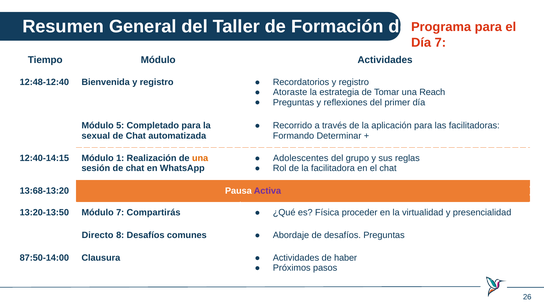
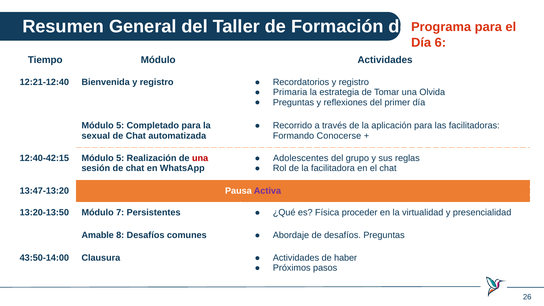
Día 7: 7 -> 6 (440, 42)
12:48-12:40: 12:48-12:40 -> 12:21-12:40 (44, 82)
Atoraste: Atoraste -> Primaria (290, 92)
Reach: Reach -> Olvida (432, 92)
Determinar: Determinar -> Conocerse (339, 136)
12:40-14:15: 12:40-14:15 -> 12:40-42:15 (44, 158)
1: 1 -> 5 (120, 158)
una colour: orange -> red (200, 158)
13:68-13:20: 13:68-13:20 -> 13:47-13:20 (44, 191)
Compartirás: Compartirás -> Persistentes (154, 213)
Directo: Directo -> Amable (98, 235)
87:50-14:00: 87:50-14:00 -> 43:50-14:00 (44, 258)
